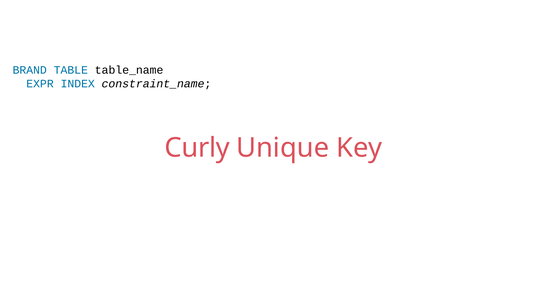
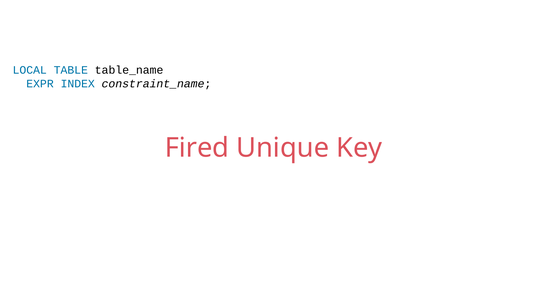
BRAND: BRAND -> LOCAL (30, 70)
Curly: Curly -> Fired (197, 148)
